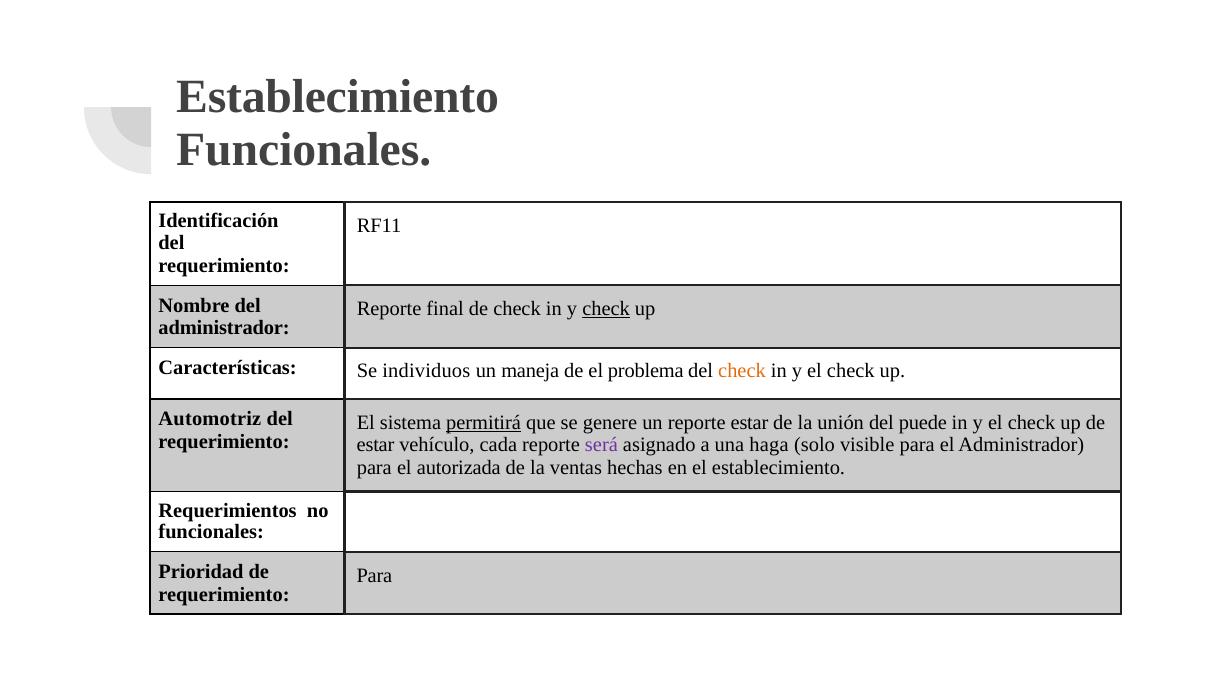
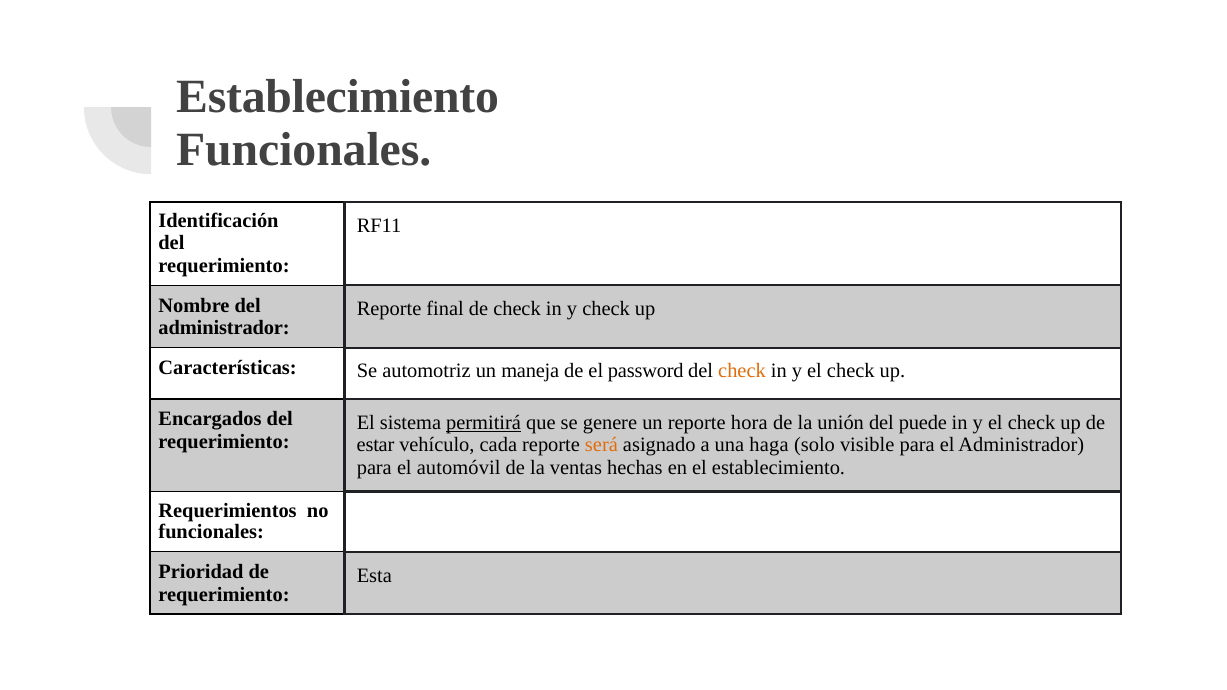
check underline: present -> none (606, 309)
individuos: individuos -> automotriz (426, 371)
problema: problema -> password (646, 371)
Automotriz: Automotriz -> Encargados (210, 419)
reporte estar: estar -> hora (749, 423)
será colour: purple -> orange (601, 445)
autorizada: autorizada -> automóvil (459, 468)
Para: Para -> Esta (374, 576)
